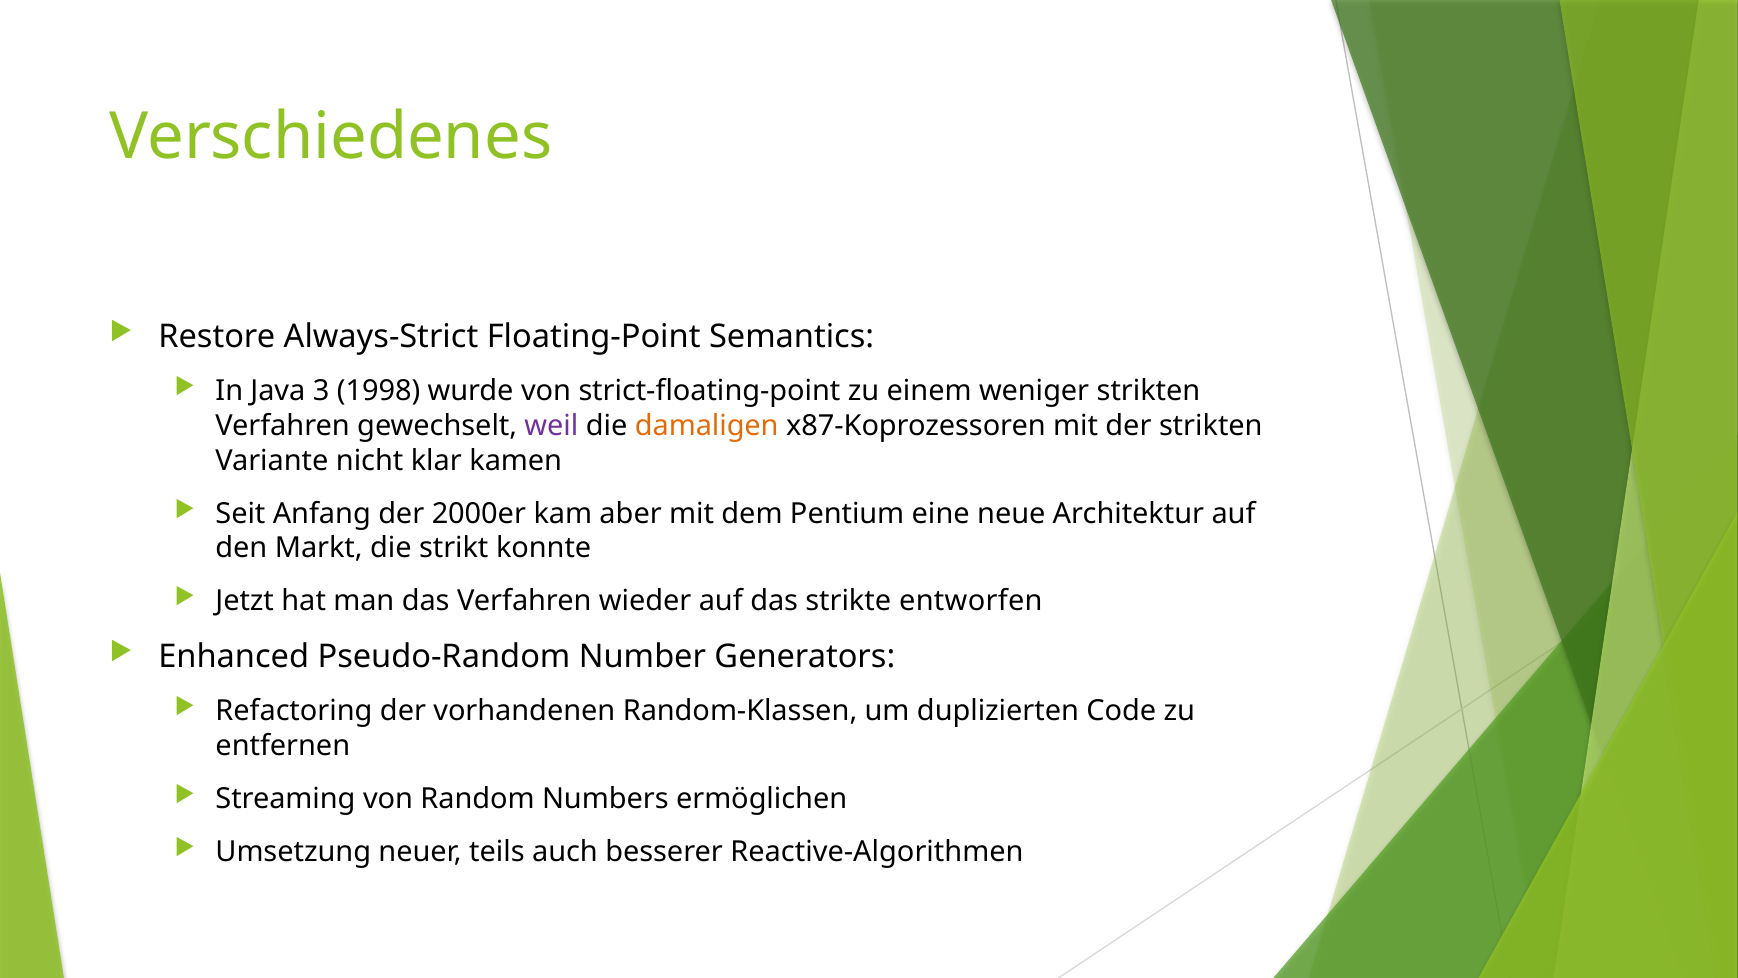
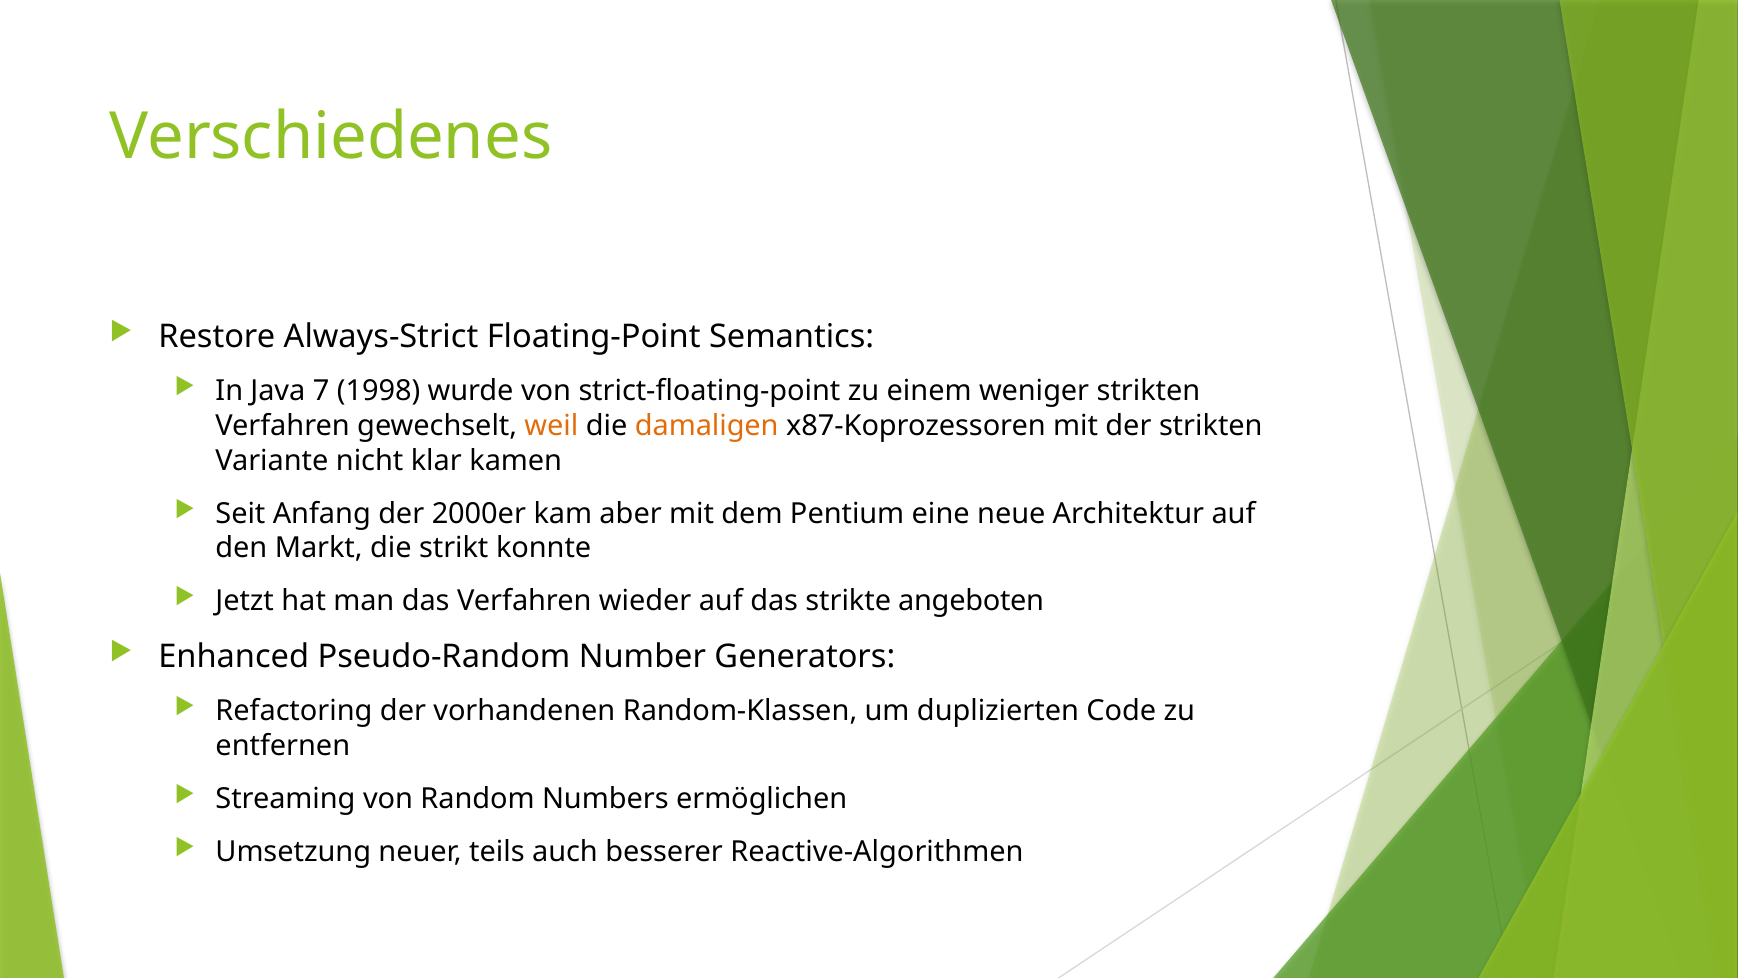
3: 3 -> 7 (321, 391)
weil colour: purple -> orange (551, 426)
entworfen: entworfen -> angeboten (971, 601)
